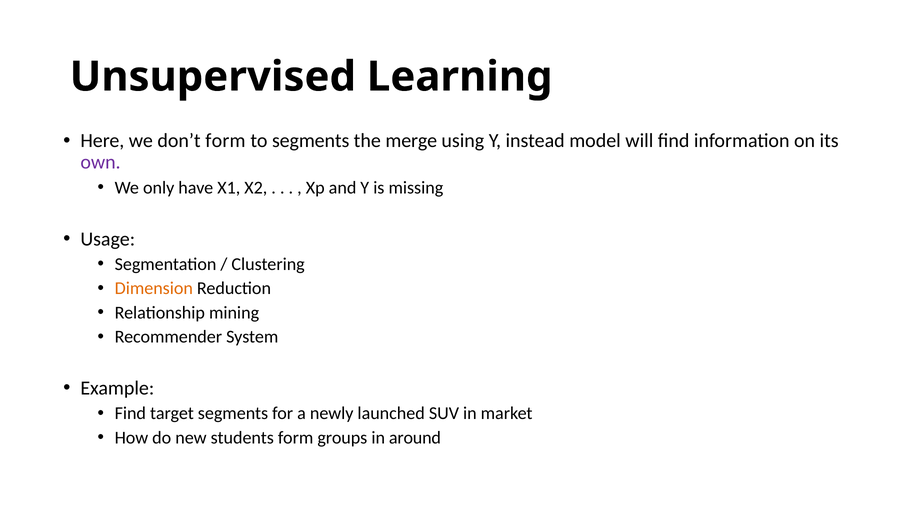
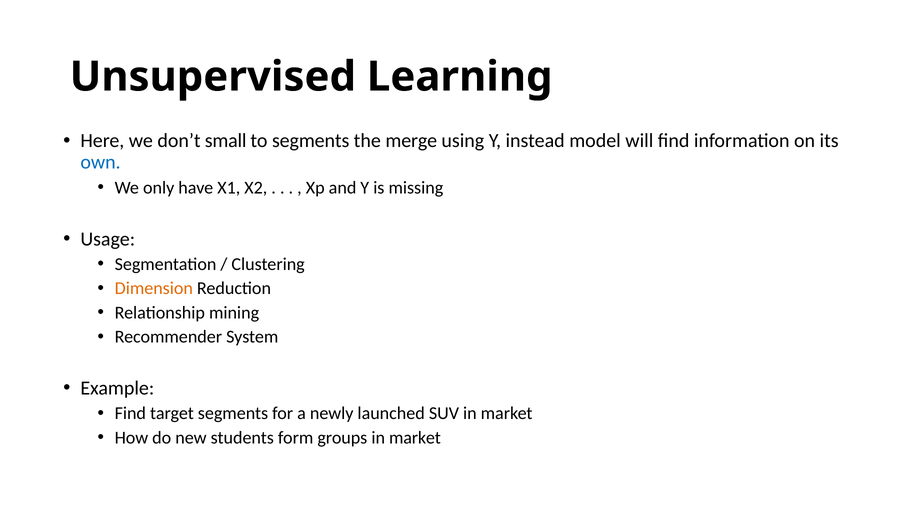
don’t form: form -> small (226, 141)
own colour: purple -> blue (101, 162)
groups in around: around -> market (415, 438)
